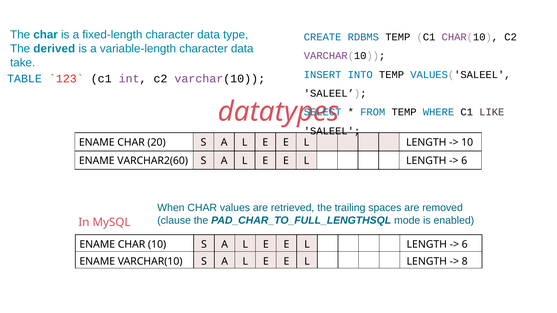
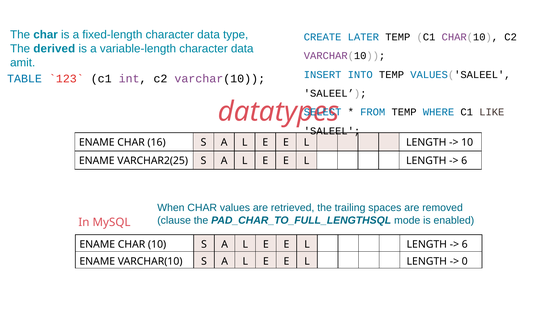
RDBMS: RDBMS -> LATER (363, 37)
take: take -> amit (23, 63)
20: 20 -> 16 (157, 143)
VARCHAR2(60: VARCHAR2(60 -> VARCHAR2(25 (153, 161)
8: 8 -> 0 (465, 262)
